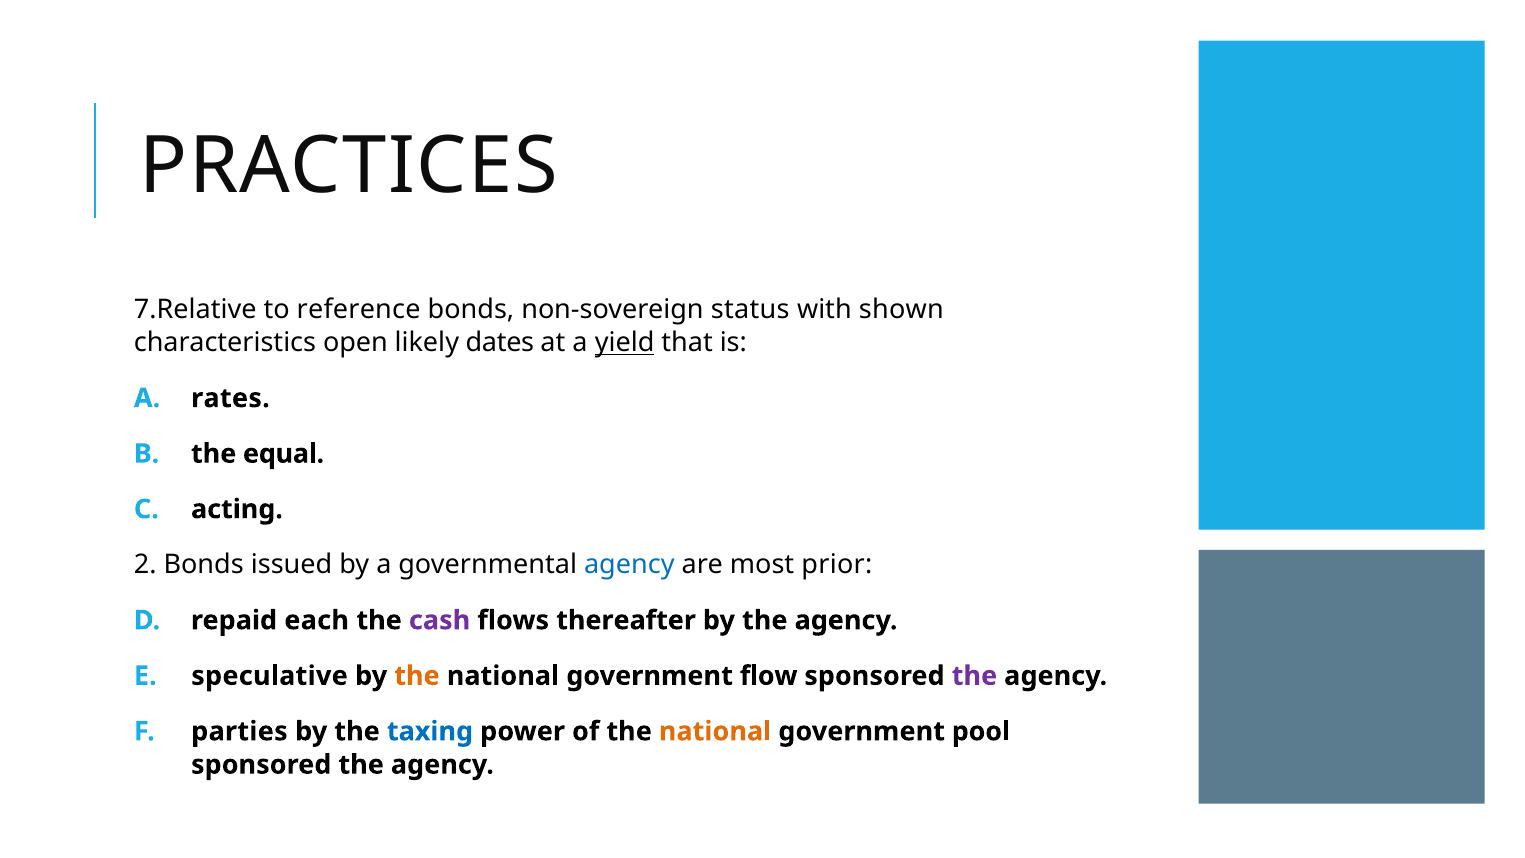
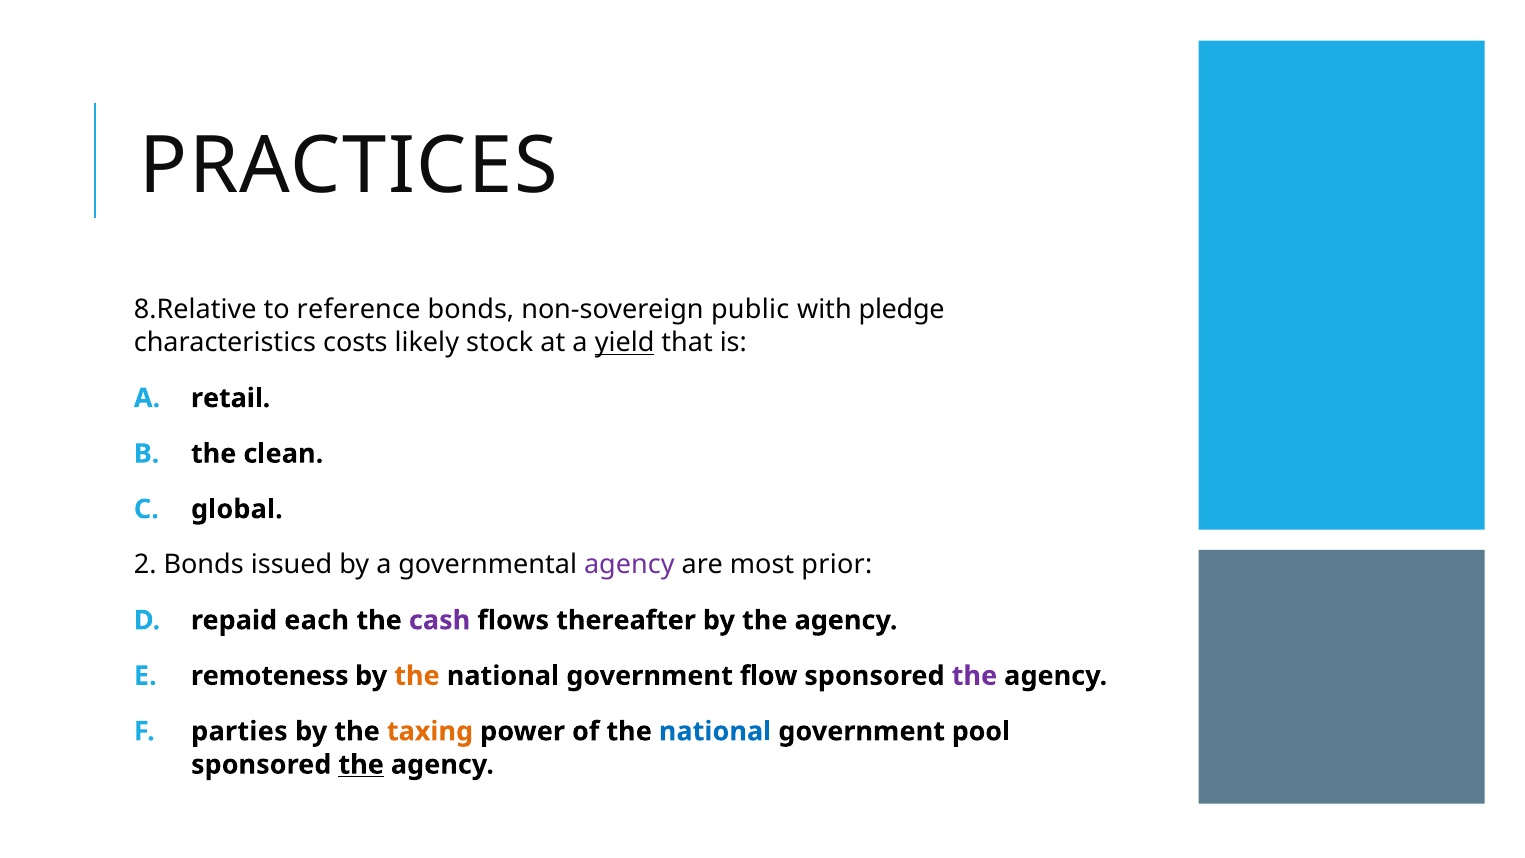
7.Relative: 7.Relative -> 8.Relative (195, 309)
status: status -> public (750, 309)
shown: shown -> pledge (902, 309)
open: open -> costs (355, 343)
dates: dates -> stock (500, 343)
rates: rates -> retail (231, 398)
equal: equal -> clean (283, 454)
acting: acting -> global (237, 509)
agency colour: blue -> purple (629, 565)
speculative: speculative -> remoteness (270, 676)
taxing colour: blue -> orange (430, 731)
national colour: orange -> blue (715, 731)
the underline: none -> present (361, 765)
